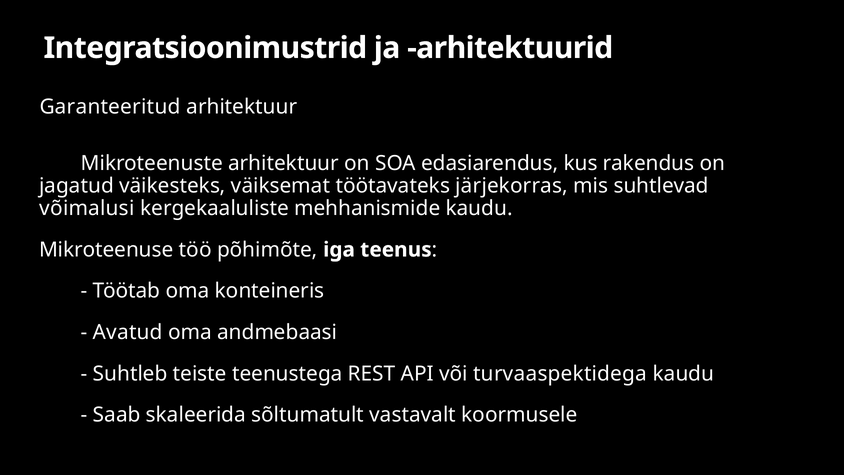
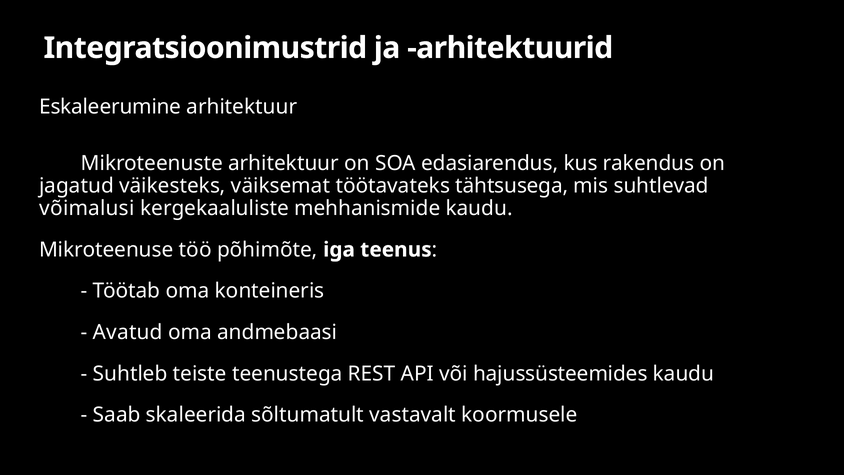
Garanteeritud: Garanteeritud -> Eskaleerumine (110, 107)
järjekorras: järjekorras -> tähtsusega (512, 186)
turvaaspektidega: turvaaspektidega -> hajussüsteemides (560, 374)
